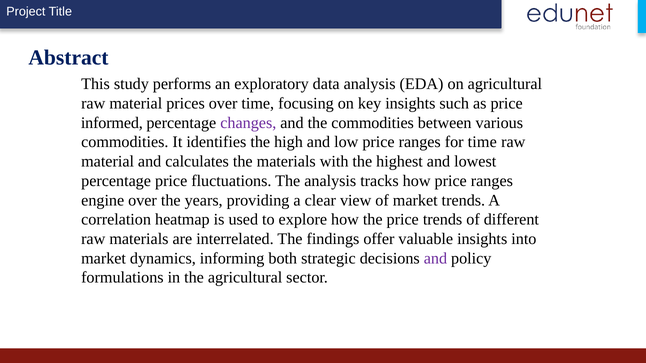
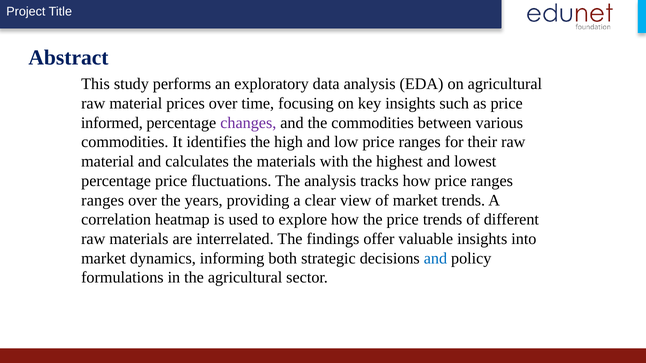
for time: time -> their (482, 142)
engine: engine -> ranges (103, 200)
and colour: purple -> blue (435, 259)
